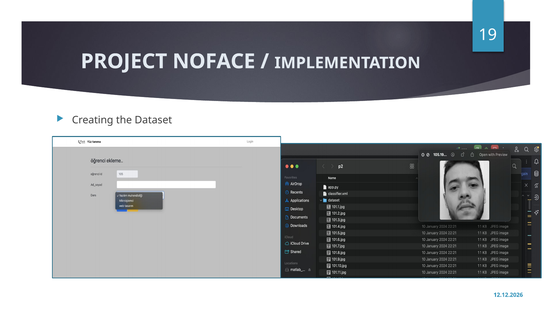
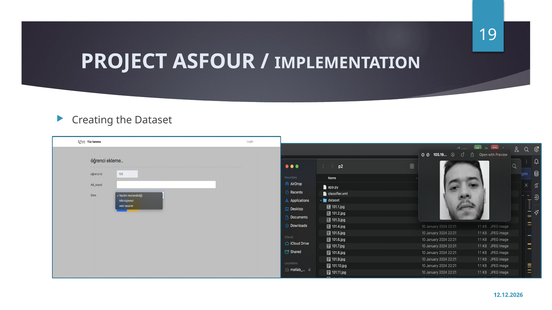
NOFACE: NOFACE -> ASFOUR (214, 62)
